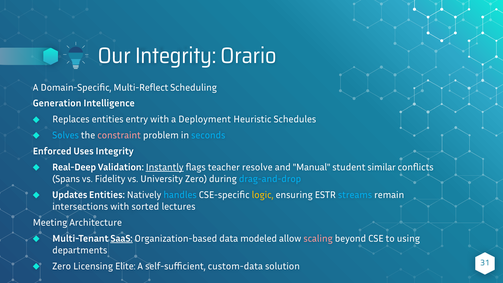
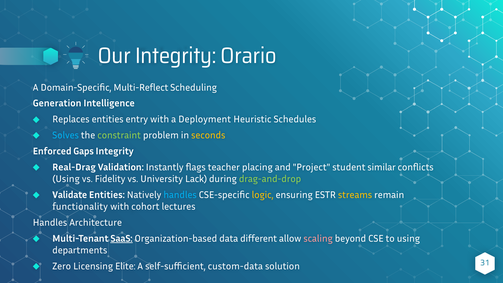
constraint colour: pink -> light green (119, 135)
seconds colour: light blue -> yellow (208, 135)
Uses: Uses -> Gaps (84, 151)
Real-Deep: Real-Deep -> Real-Drag (74, 167)
Instantly underline: present -> none (165, 167)
resolve: resolve -> placing (257, 167)
Manual: Manual -> Project (312, 167)
Spans: Spans -> Using (66, 179)
University Zero: Zero -> Lack (196, 179)
drag-and-drop colour: light blue -> light green (270, 179)
Updates: Updates -> Validate (70, 195)
streams colour: light blue -> yellow (355, 195)
intersections: intersections -> functionality (80, 207)
sorted: sorted -> cohort (145, 207)
Meeting: Meeting -> Handles (50, 223)
modeled: modeled -> different (259, 238)
